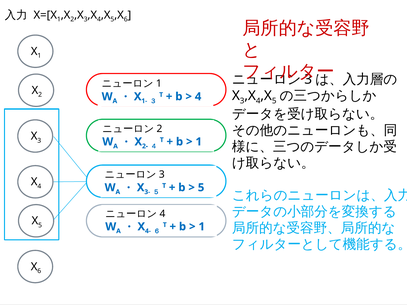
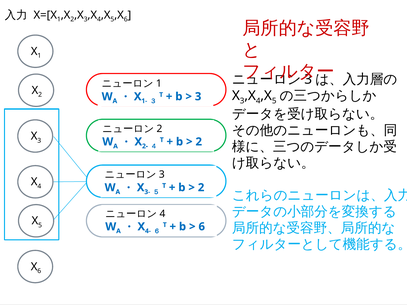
4: 4 -> 3 (198, 97)
1: 1 -> 2 (199, 142)
5: 5 -> 2 (201, 188)
1: 1 -> 6 (202, 227)
